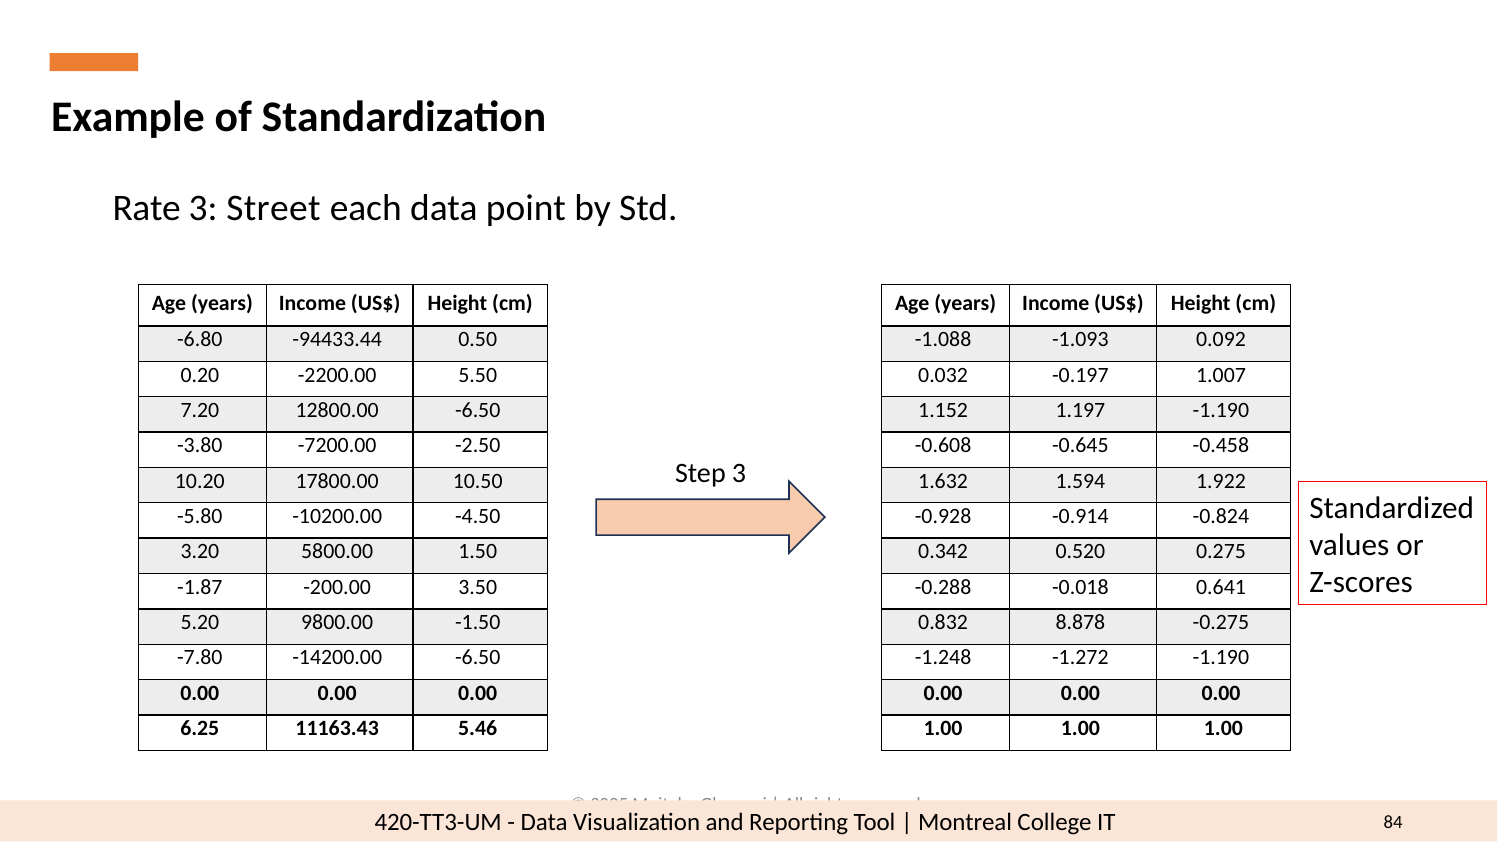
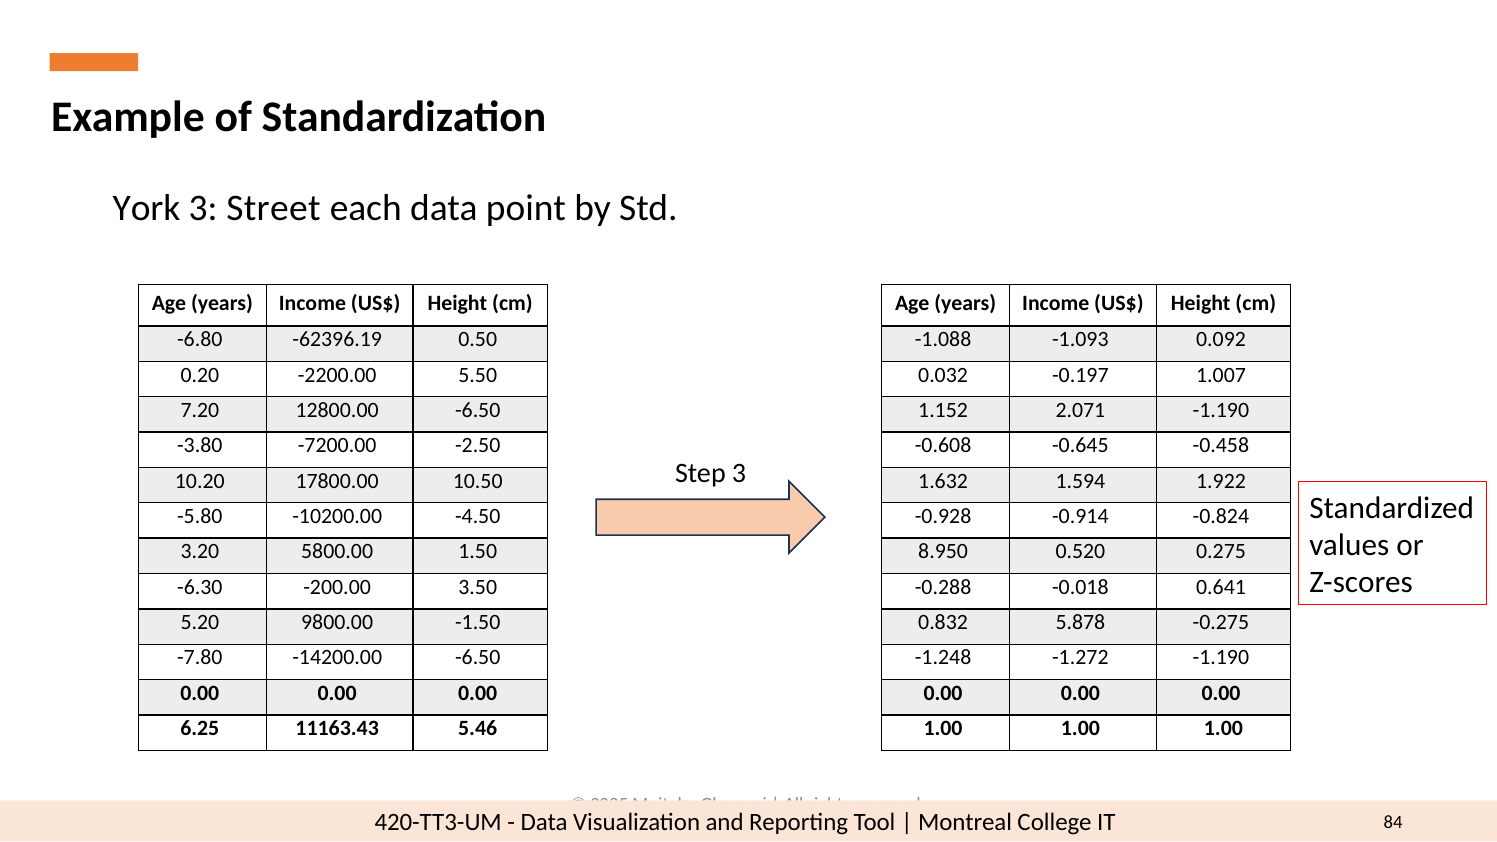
Rate: Rate -> York (147, 208)
-94433.44: -94433.44 -> -62396.19 (337, 340)
1.197: 1.197 -> 2.071 (1080, 410)
0.342: 0.342 -> 8.950 (943, 552)
-1.87: -1.87 -> -6.30 (200, 587)
8.878: 8.878 -> 5.878 (1080, 622)
